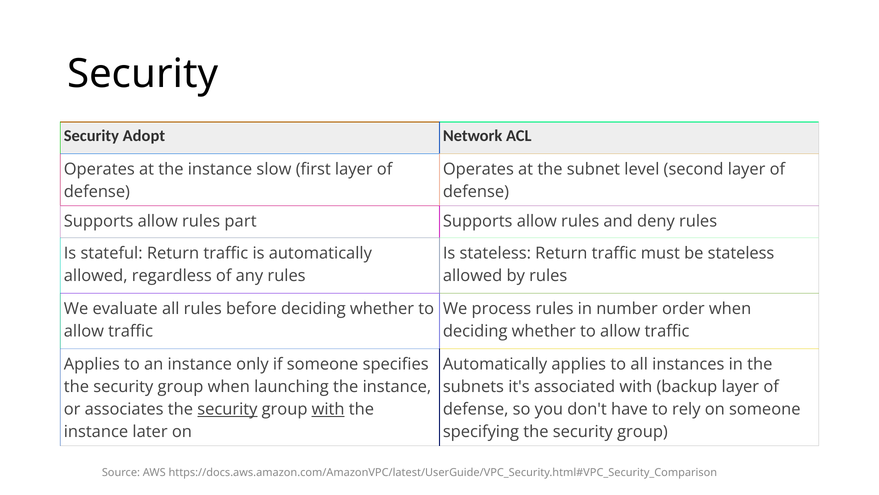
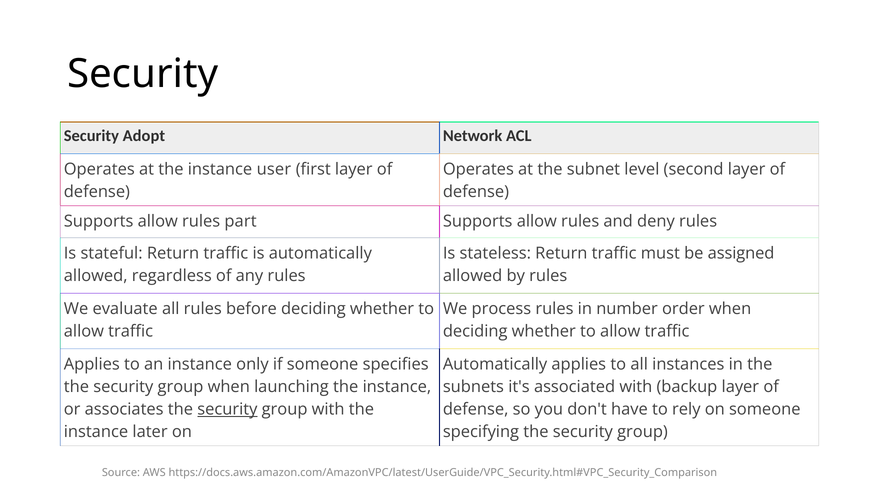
slow: slow -> user (274, 169)
be stateless: stateless -> assigned (741, 253)
with underline: present -> none (328, 409)
